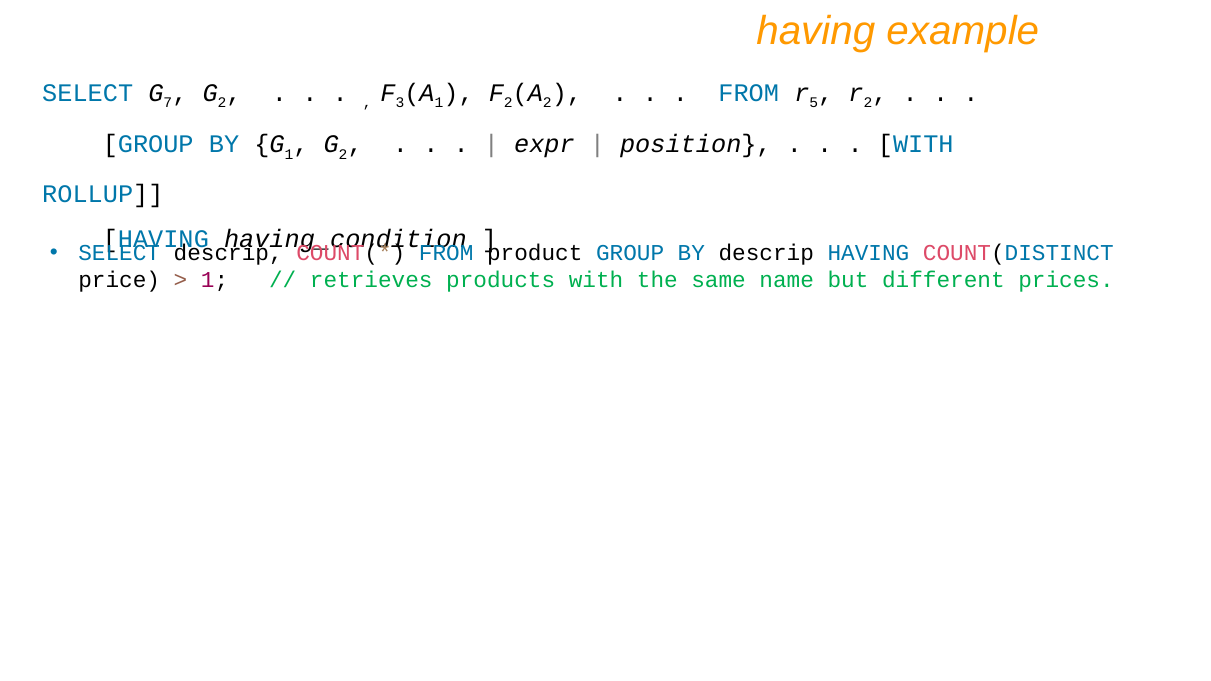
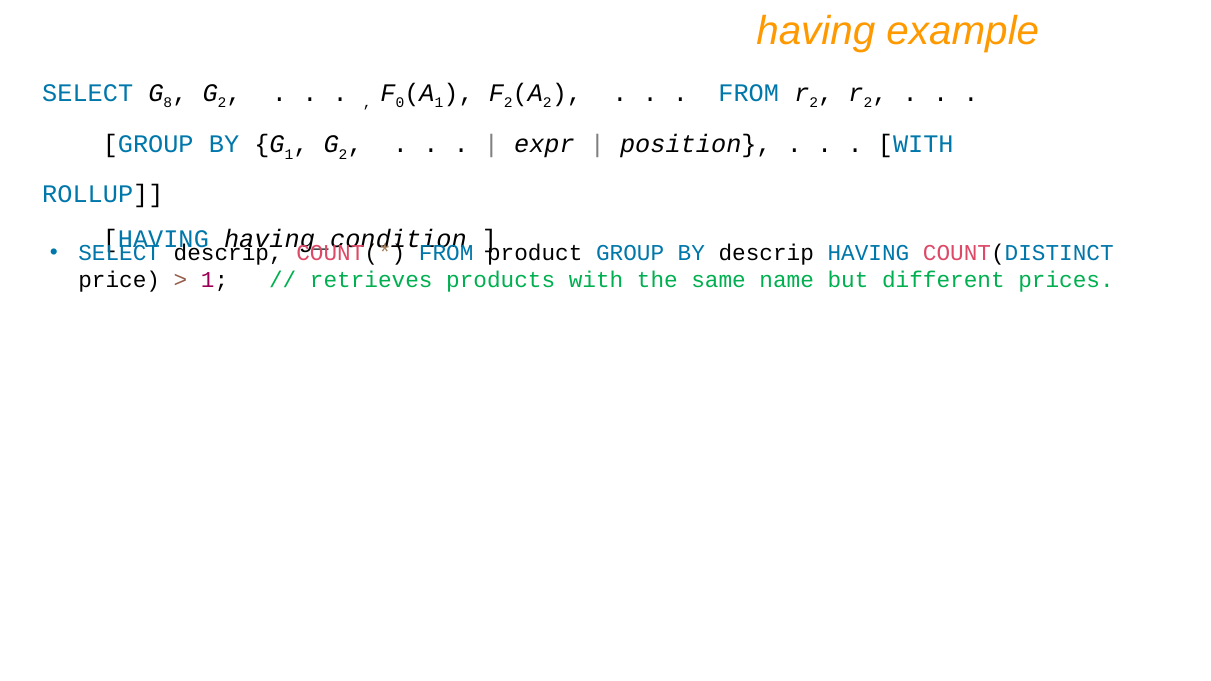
7: 7 -> 8 (168, 103)
3: 3 -> 0 (400, 103)
5: 5 -> 2 (814, 103)
